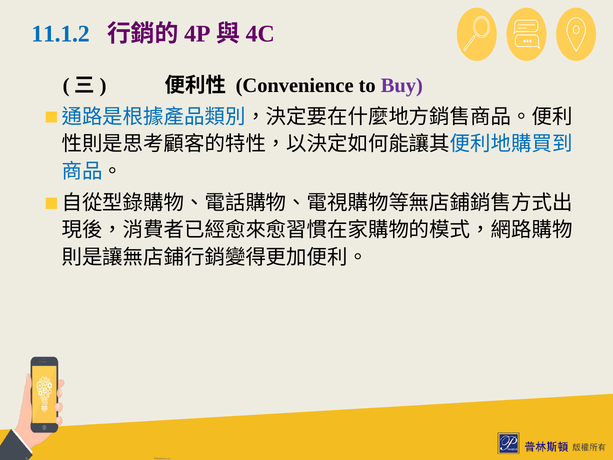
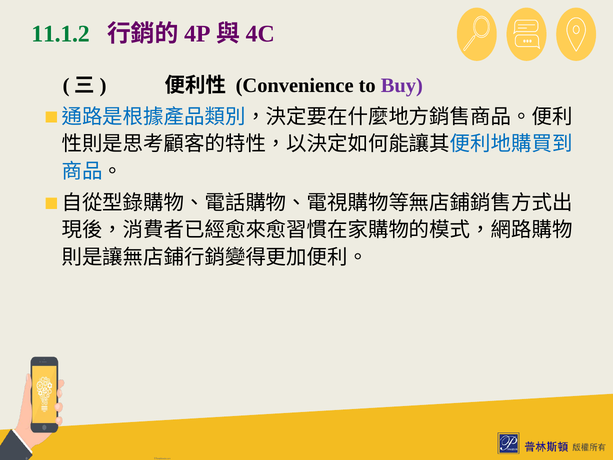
11.1.2 colour: blue -> green (61, 34)
